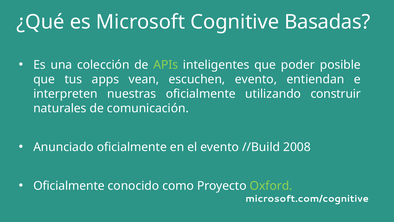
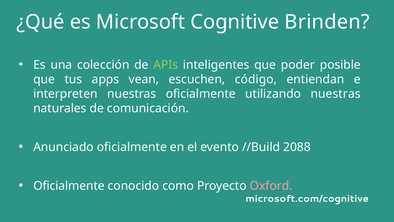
Basadas: Basadas -> Brinden (327, 22)
escuchen evento: evento -> código (256, 79)
utilizando construir: construir -> nuestras (336, 94)
2008: 2008 -> 2088 (297, 147)
Oxford colour: light green -> pink (271, 185)
